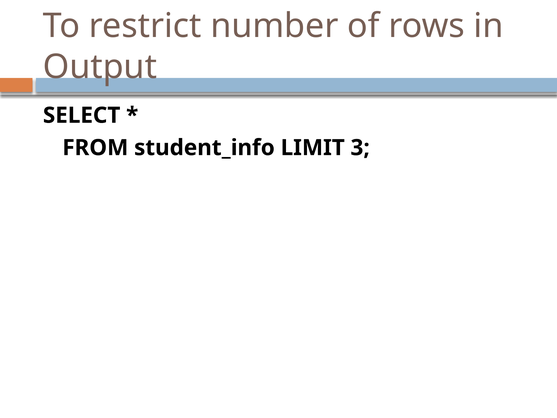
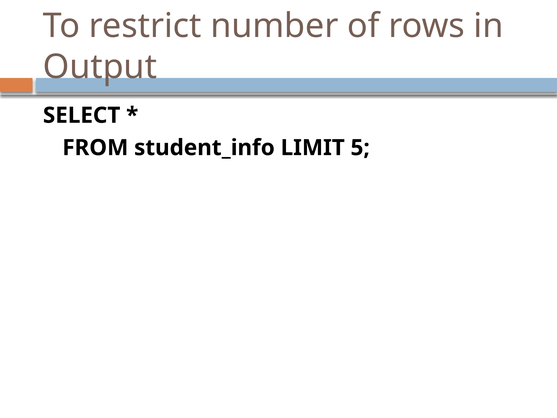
3: 3 -> 5 (360, 148)
